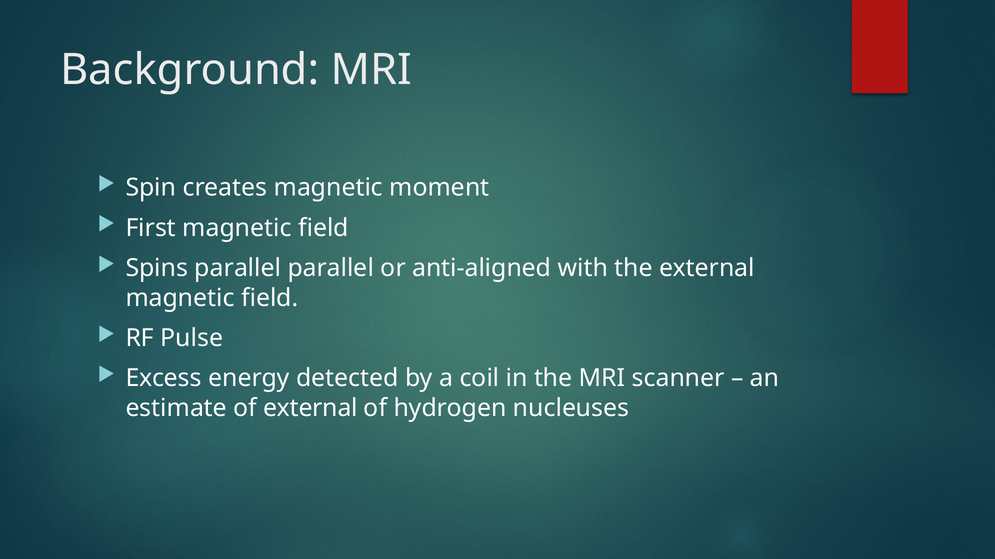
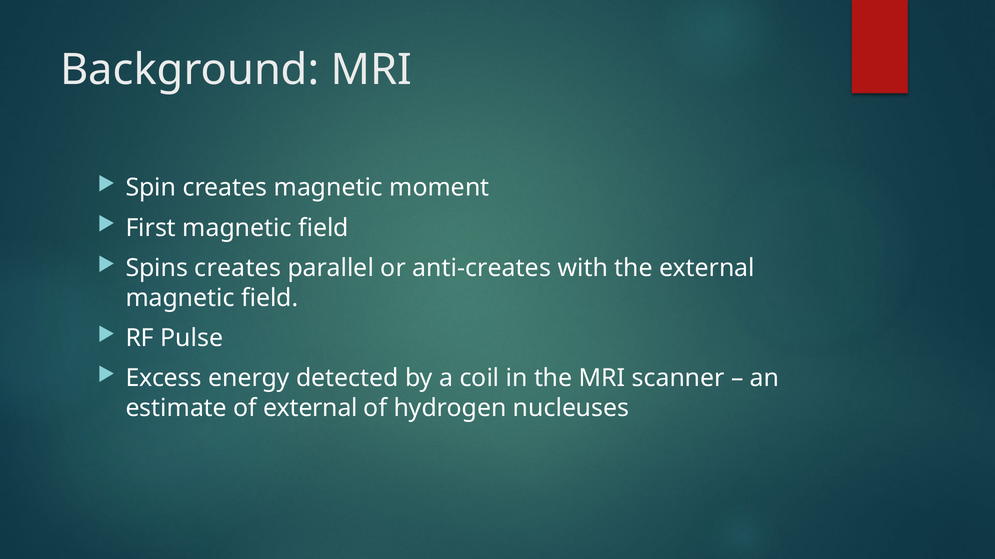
Spins parallel: parallel -> creates (238, 268)
anti-aligned: anti-aligned -> anti-creates (482, 268)
